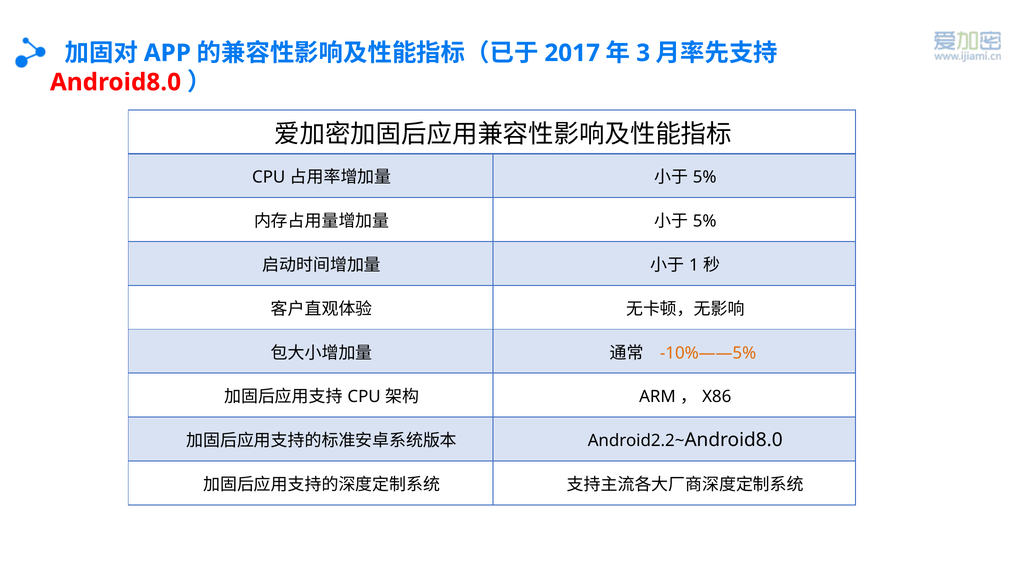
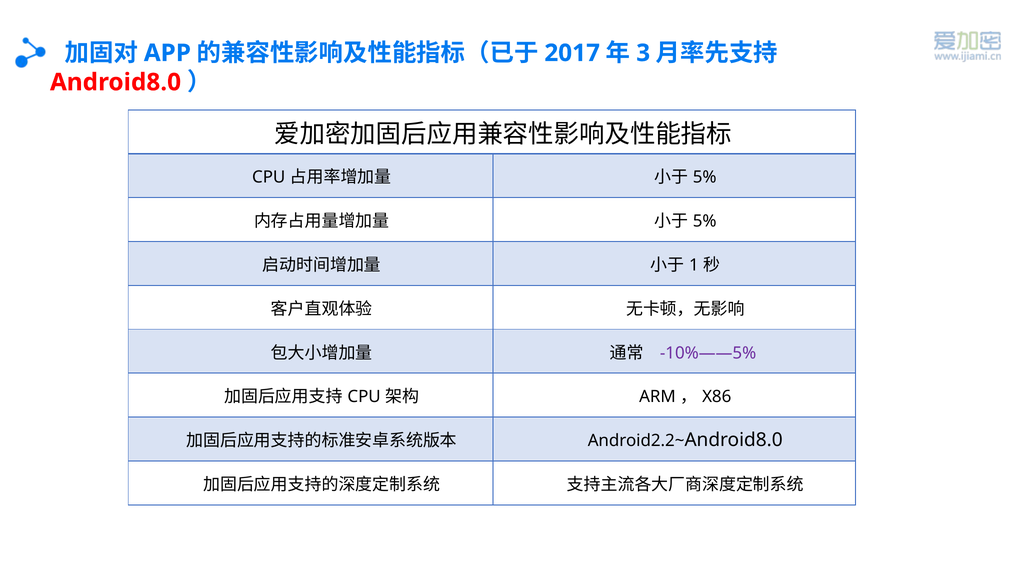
-10%——5% colour: orange -> purple (708, 353)
